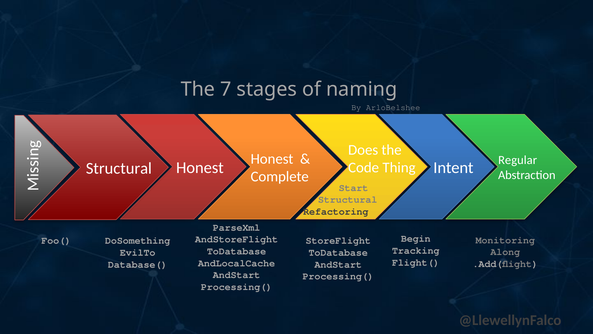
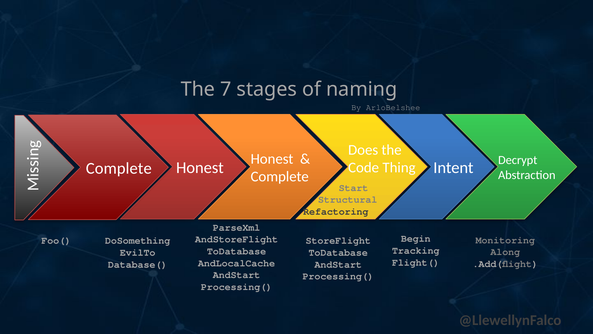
Regular: Regular -> Decrypt (518, 160)
Structural: Structural -> Complete (119, 168)
